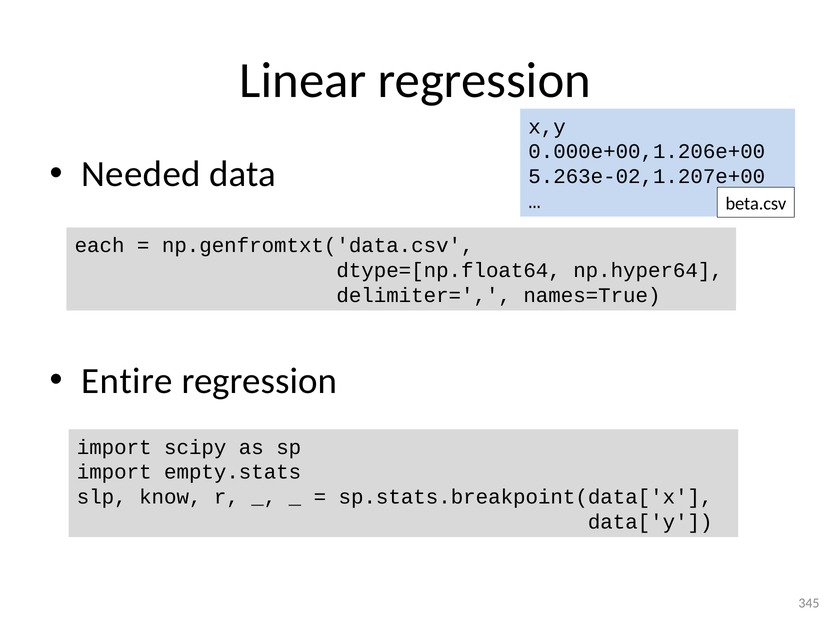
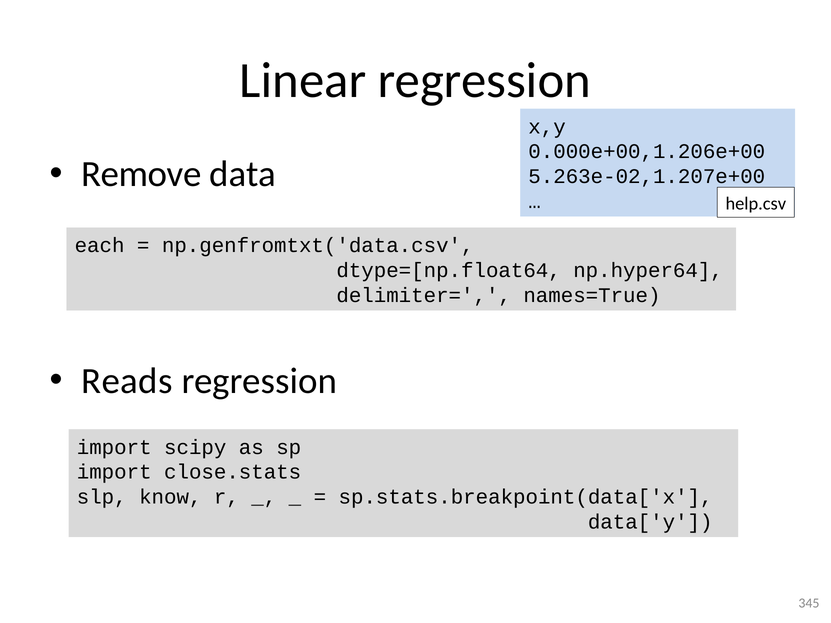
Needed: Needed -> Remove (141, 174)
beta.csv: beta.csv -> help.csv (756, 204)
Entire: Entire -> Reads (127, 381)
empty.stats: empty.stats -> close.stats (233, 472)
